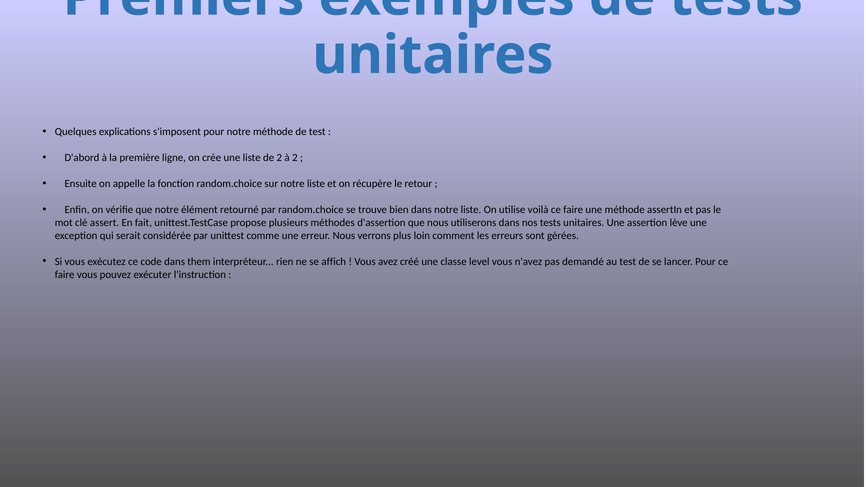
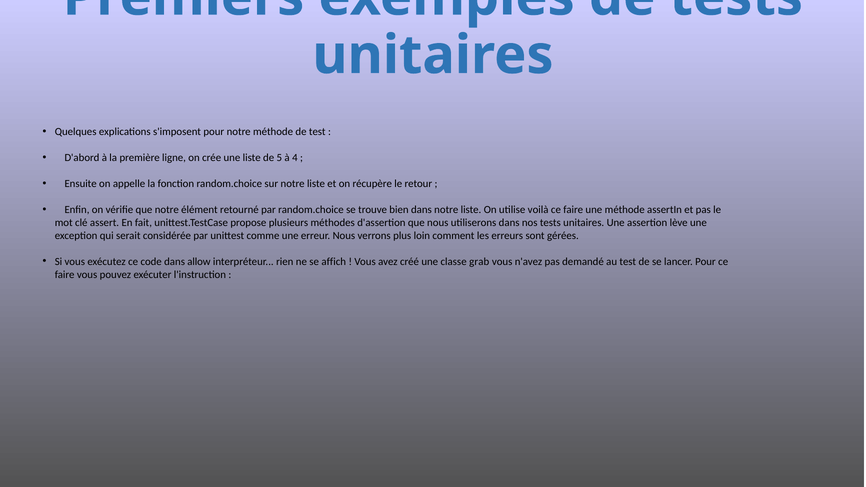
de 2: 2 -> 5 (279, 158)
à 2: 2 -> 4 (295, 158)
them: them -> allow (199, 262)
level: level -> grab (479, 262)
